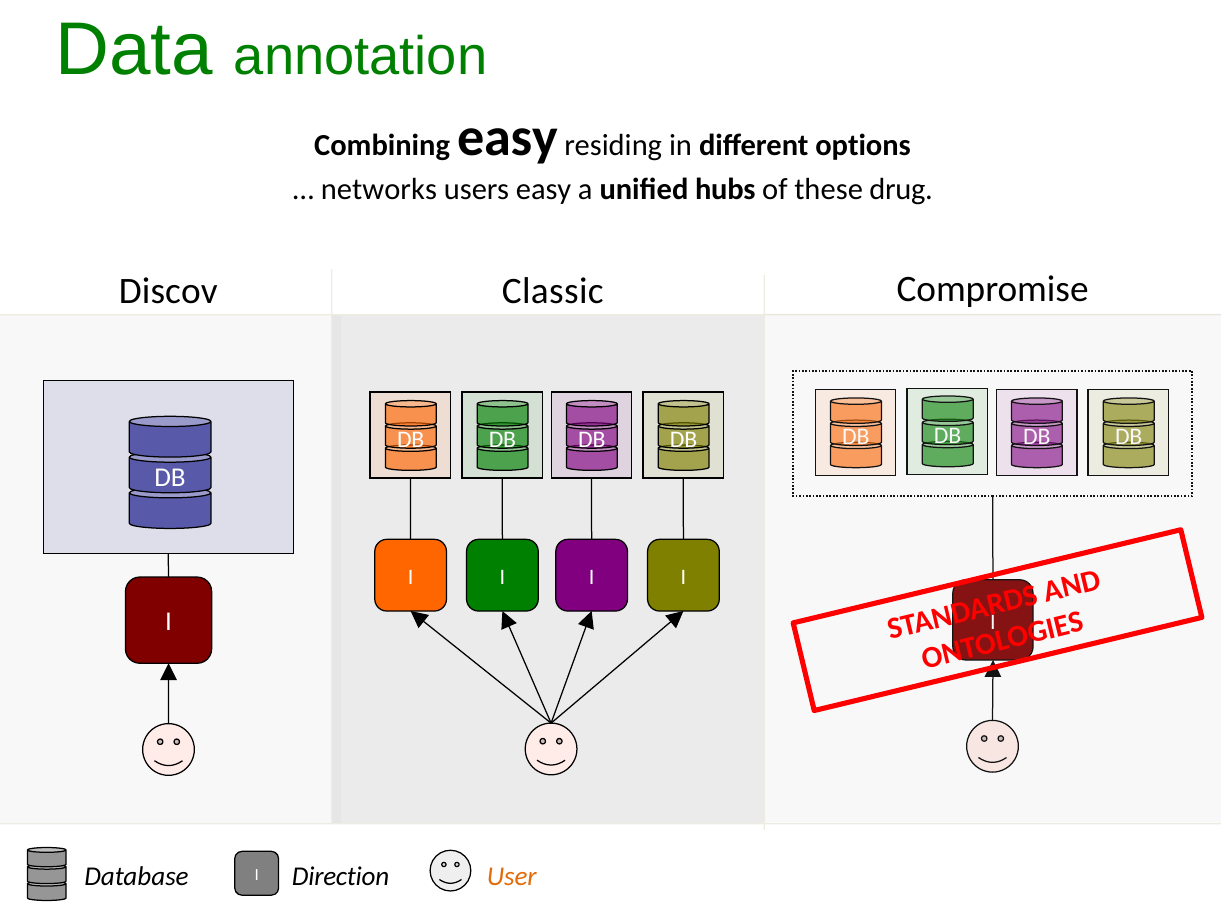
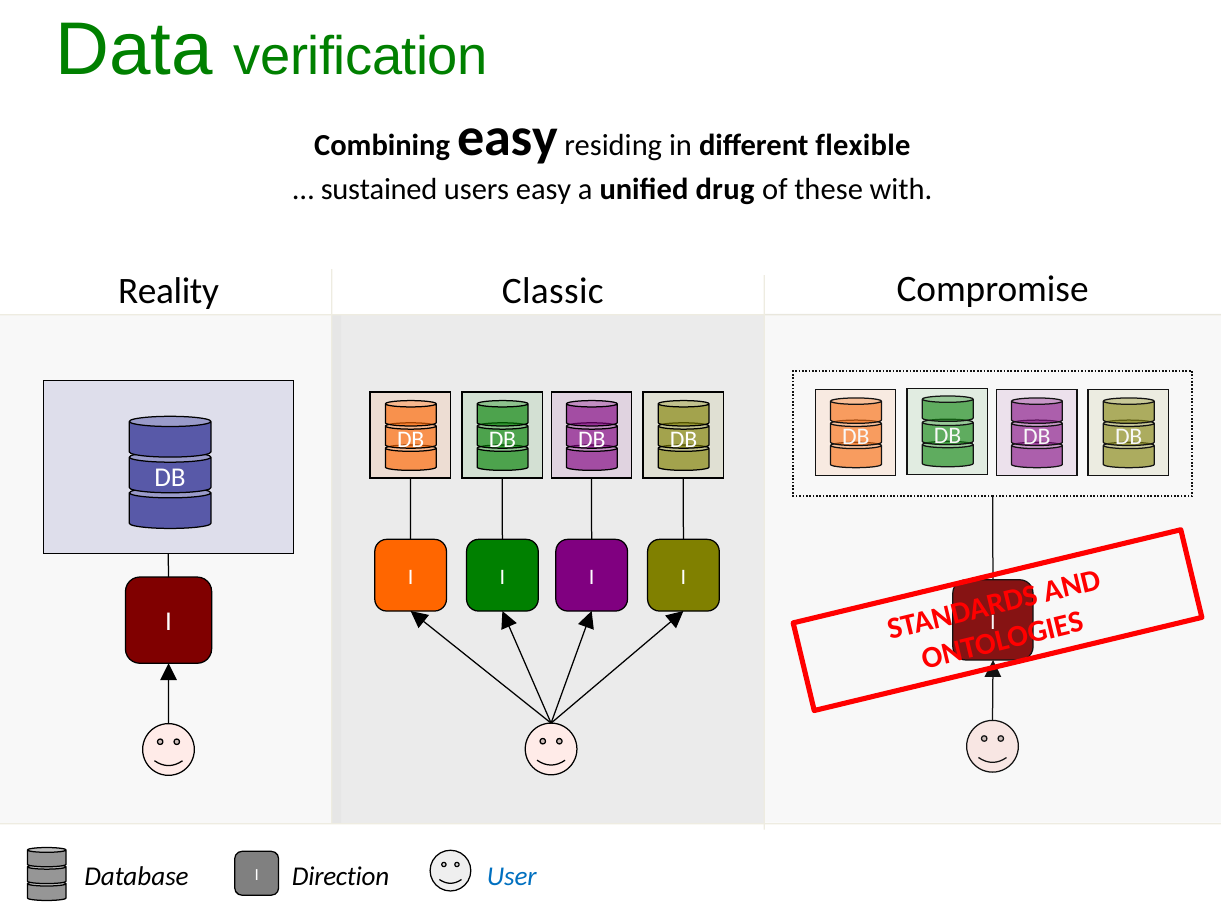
annotation: annotation -> verification (361, 57)
options: options -> flexible (863, 145)
networks: networks -> sustained (379, 189)
hubs: hubs -> drug (725, 189)
drug: drug -> with (901, 189)
Discov: Discov -> Reality (168, 291)
User colour: orange -> blue (512, 877)
